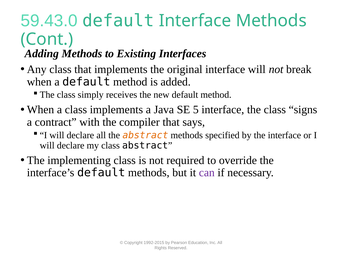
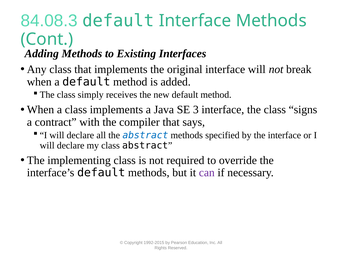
59.43.0: 59.43.0 -> 84.08.3 (49, 21)
5: 5 -> 3 (196, 110)
abstract colour: orange -> blue (145, 135)
